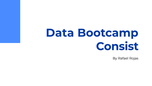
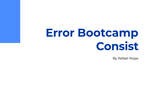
Data: Data -> Error (60, 33)
